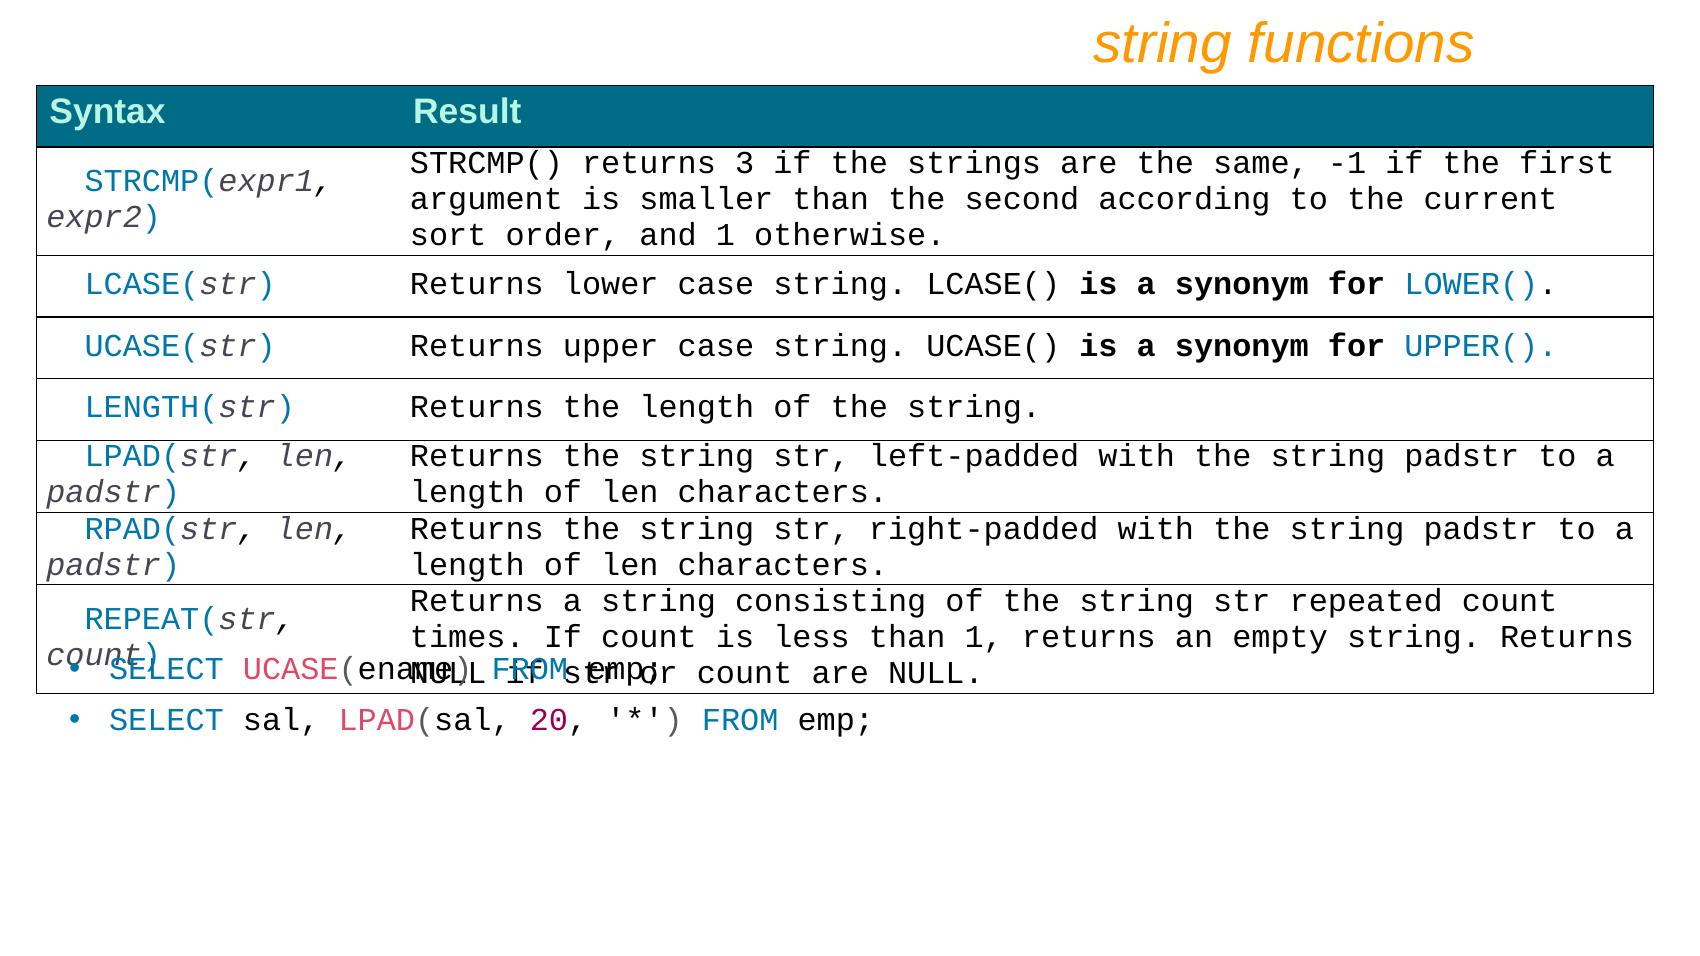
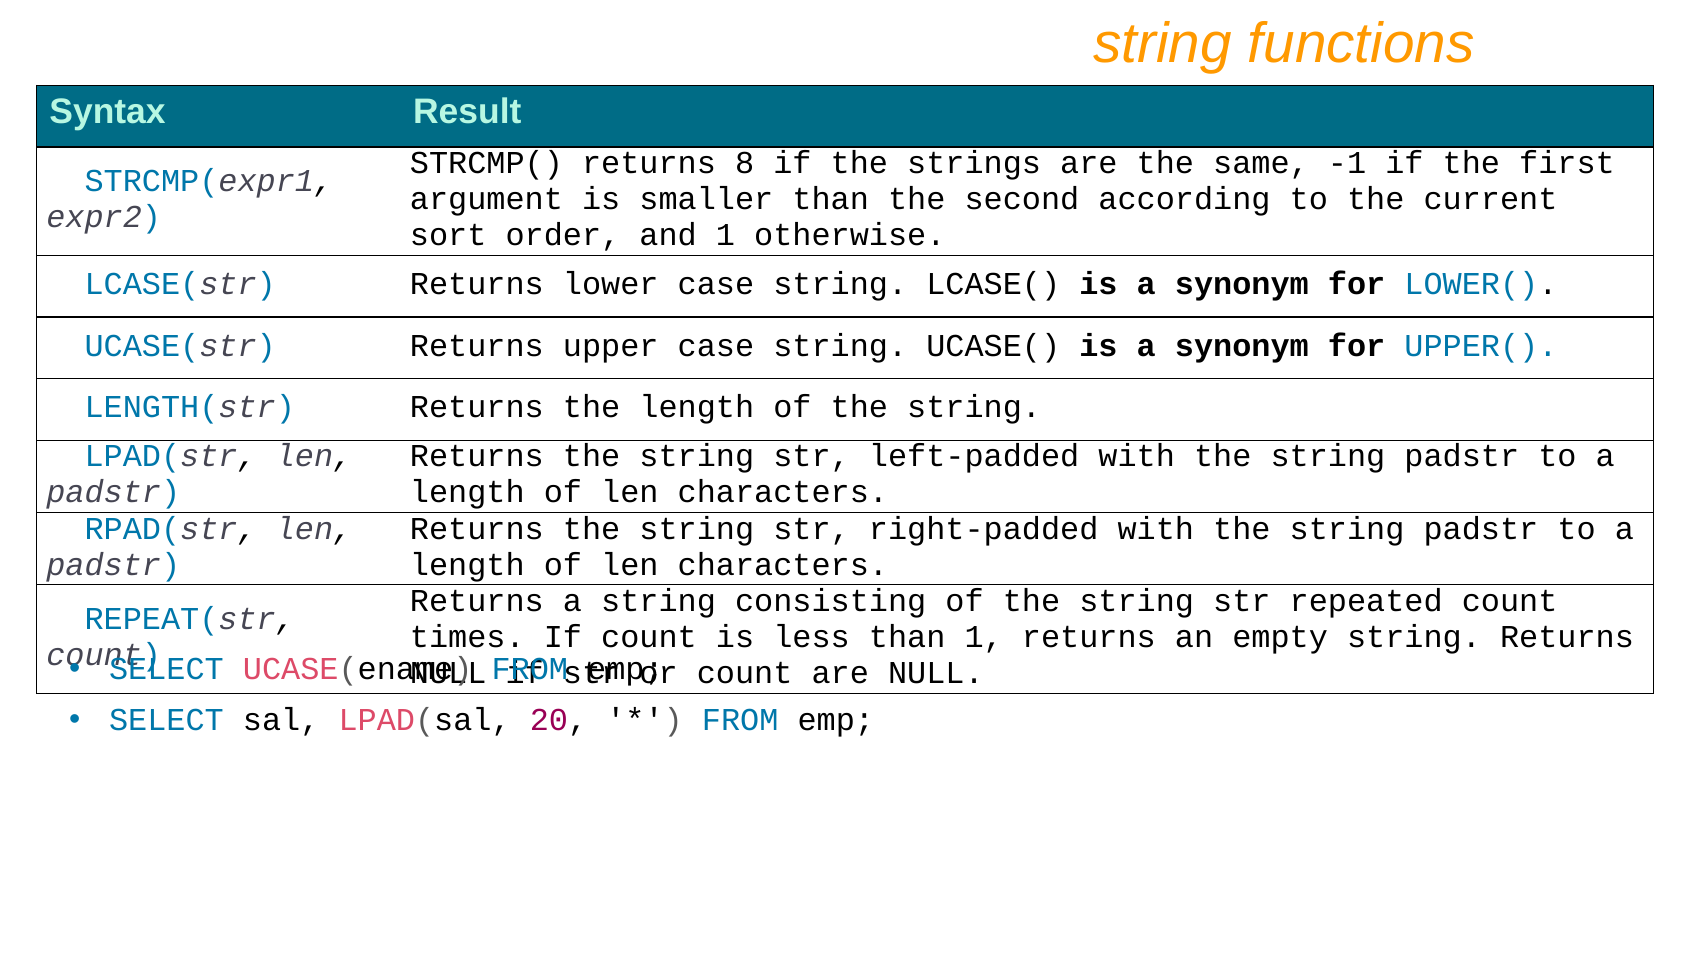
3: 3 -> 8 (745, 163)
